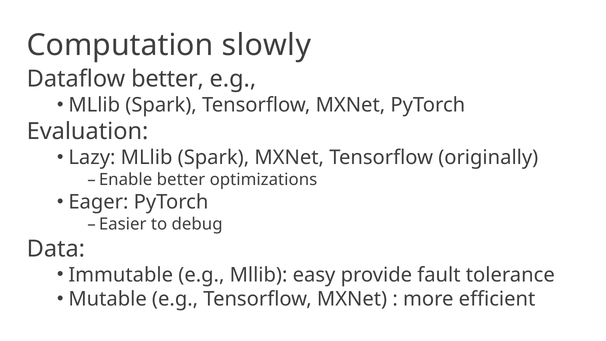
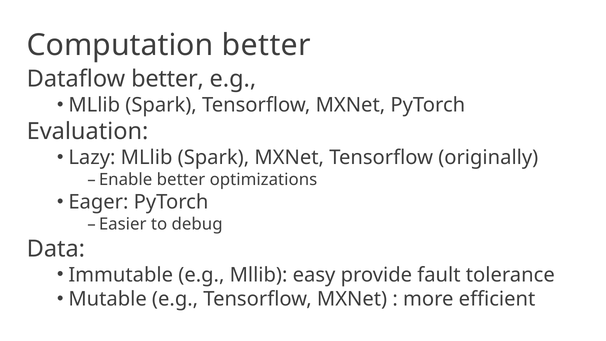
Computation slowly: slowly -> better (266, 45)
